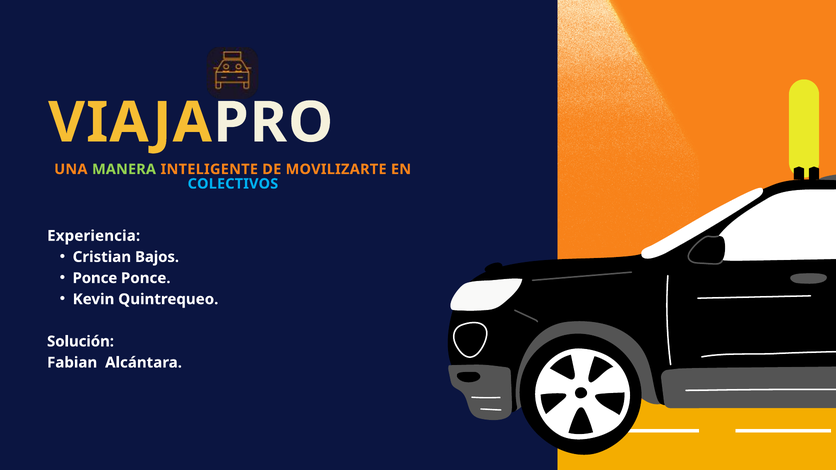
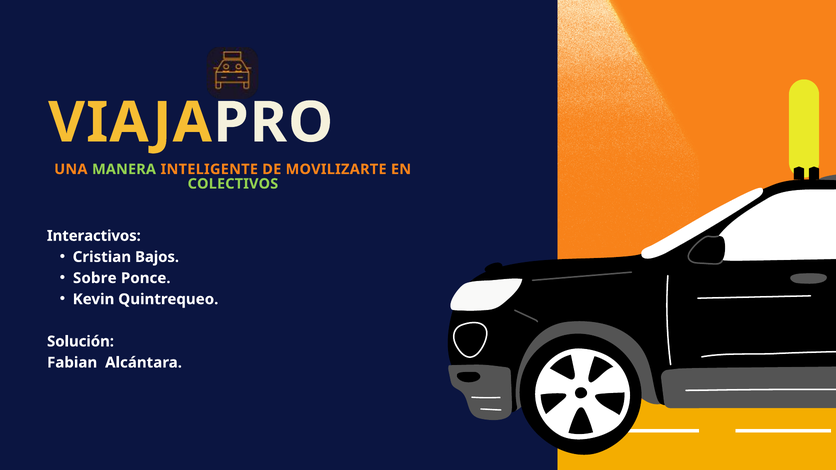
COLECTIVOS colour: light blue -> light green (233, 184)
Experiencia: Experiencia -> Interactivos (94, 236)
Ponce: Ponce -> Sobre (95, 278)
